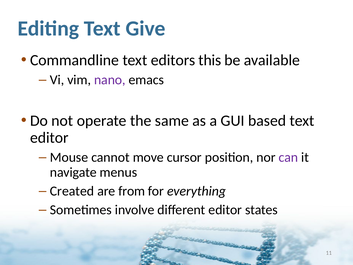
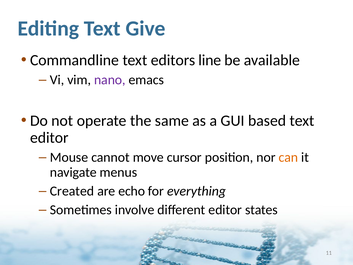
this: this -> line (210, 60)
can colour: purple -> orange (288, 157)
from: from -> echo (132, 191)
